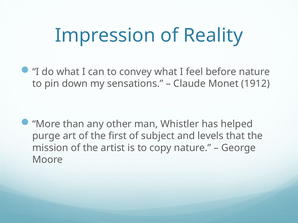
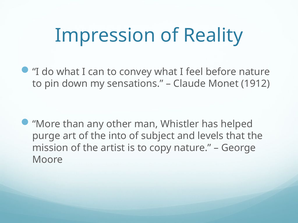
first: first -> into (118, 136)
